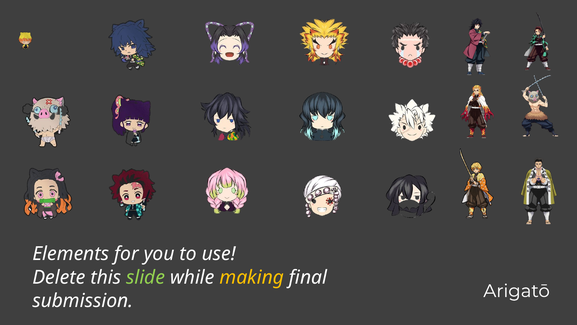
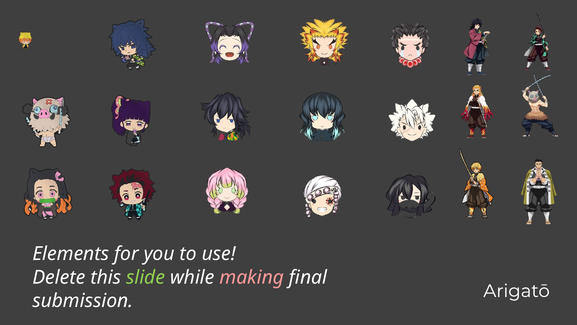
making colour: yellow -> pink (252, 277)
